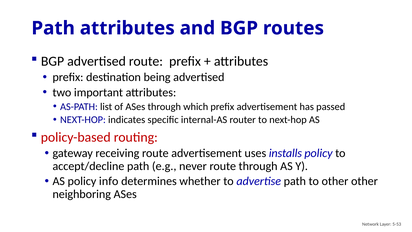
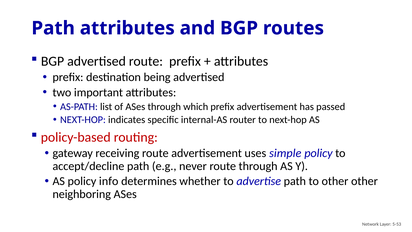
installs: installs -> simple (285, 153)
